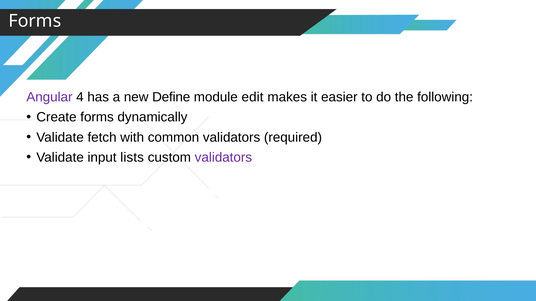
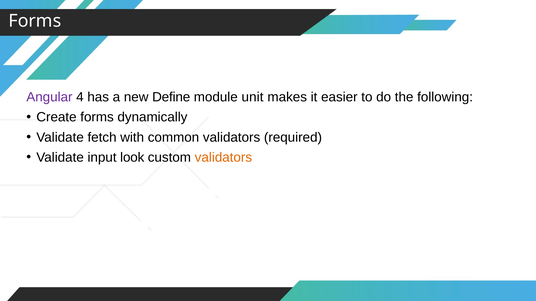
edit: edit -> unit (253, 97)
lists: lists -> look (132, 158)
validators colour: purple -> orange (223, 158)
